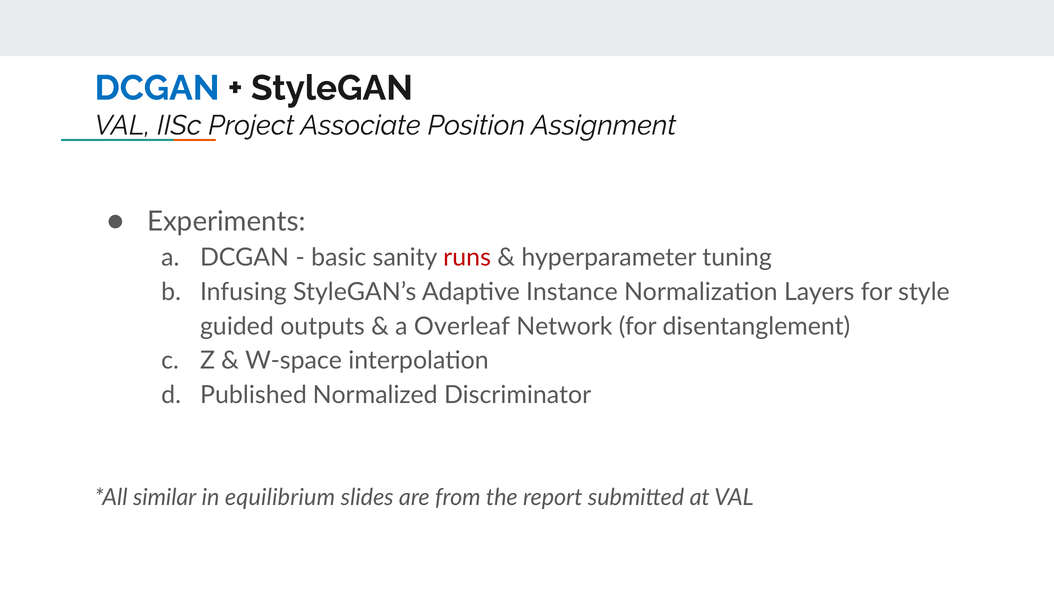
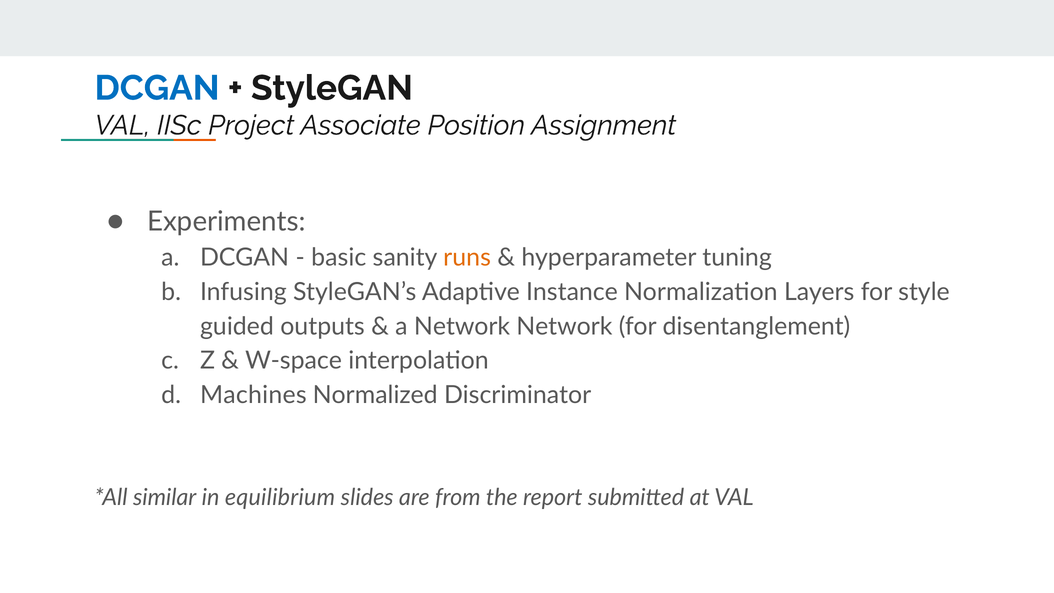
runs colour: red -> orange (467, 257)
a Overleaf: Overleaf -> Network (462, 326)
Published: Published -> Machines (253, 395)
